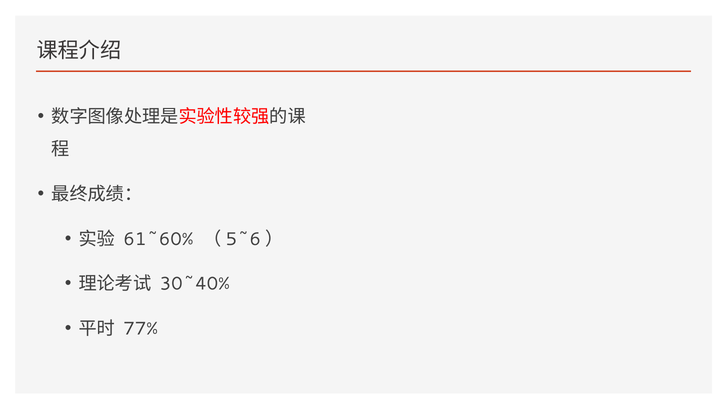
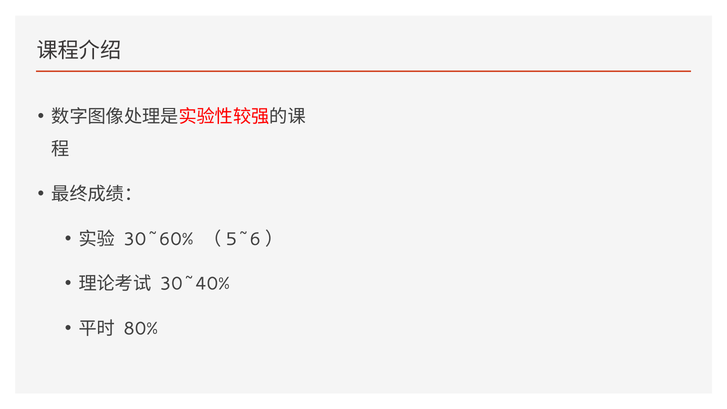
61~60%: 61~60% -> 30~60% (158, 239)
77%: 77% -> 80% (141, 329)
